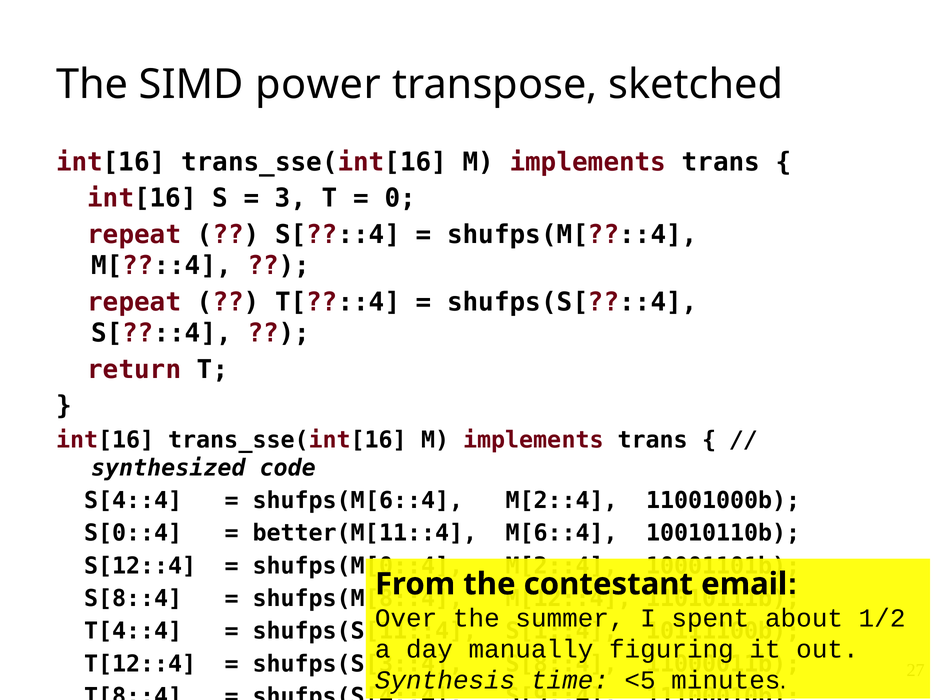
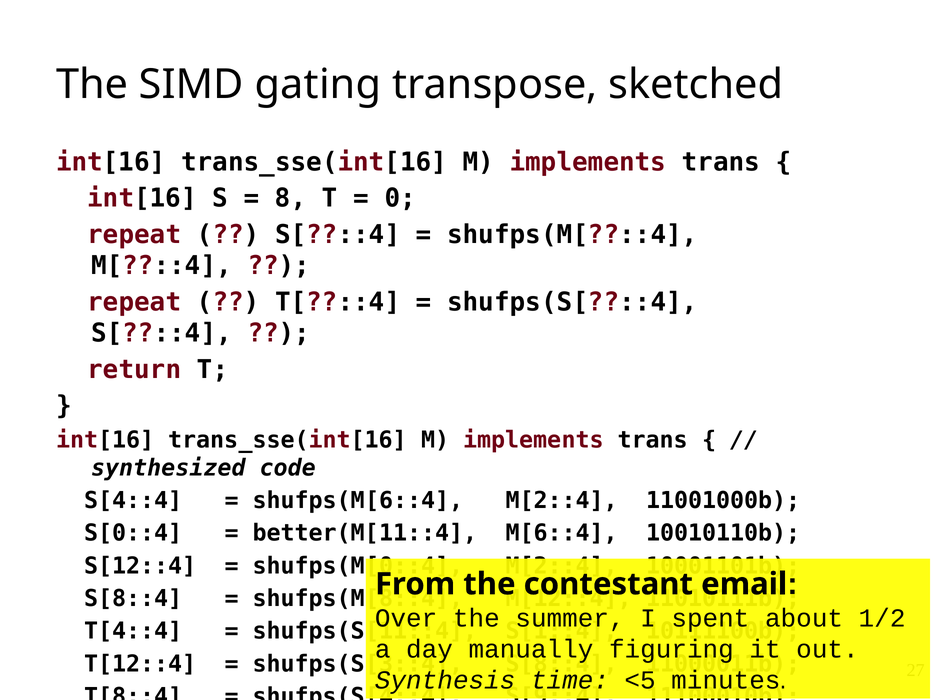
power: power -> gating (318, 85)
3: 3 -> 8 (291, 198)
